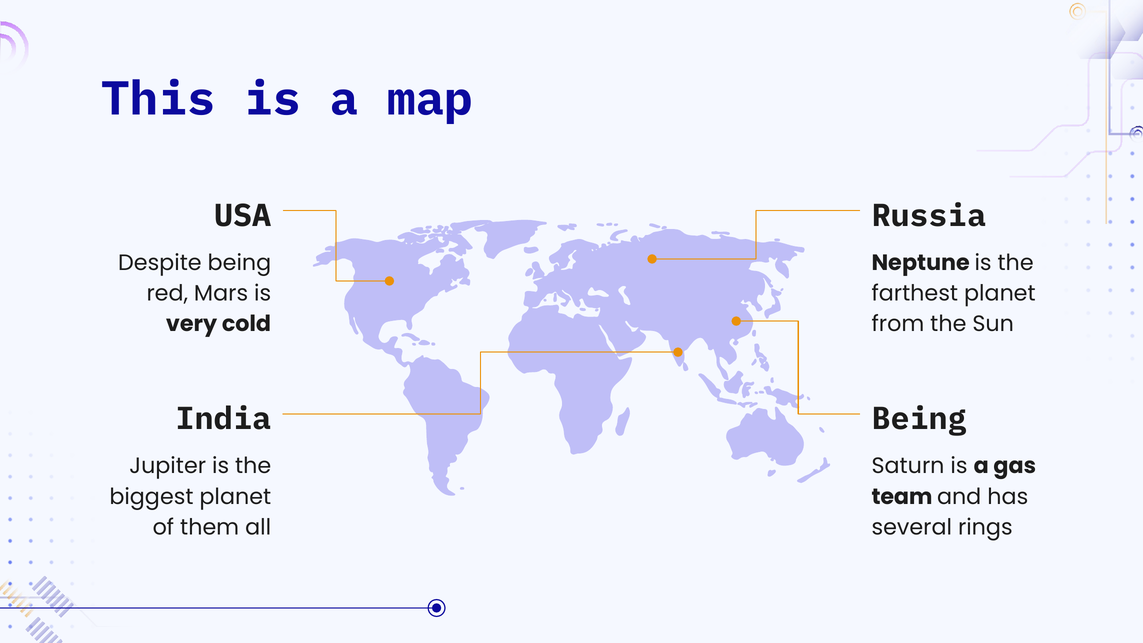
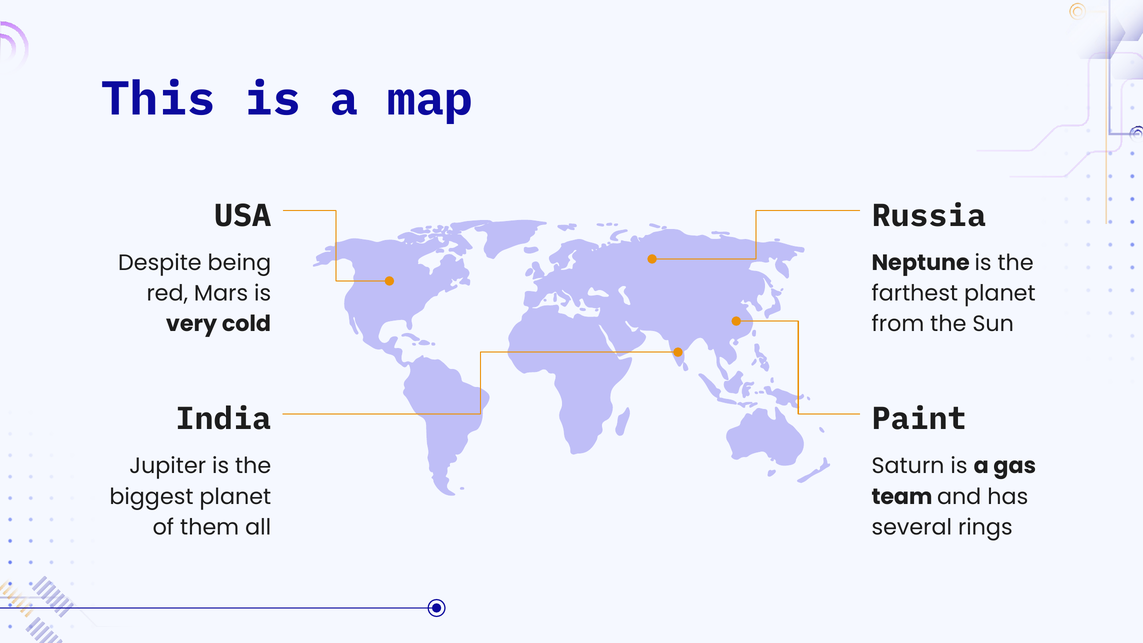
Being: Being -> Paint (919, 419)
